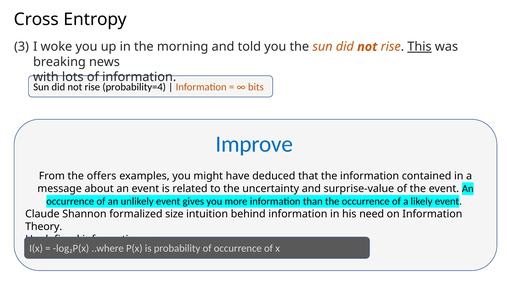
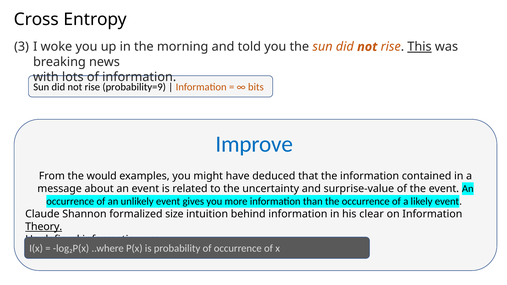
probability=4: probability=4 -> probability=9 (134, 87)
offers: offers -> would (102, 176)
need: need -> clear (372, 214)
Theory underline: none -> present (44, 227)
